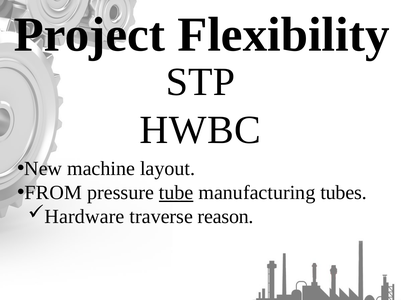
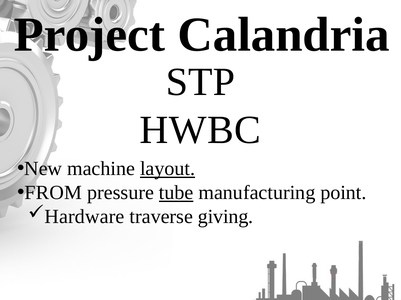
Flexibility: Flexibility -> Calandria (284, 35)
layout underline: none -> present (168, 169)
tubes: tubes -> point (343, 193)
reason: reason -> giving (226, 217)
